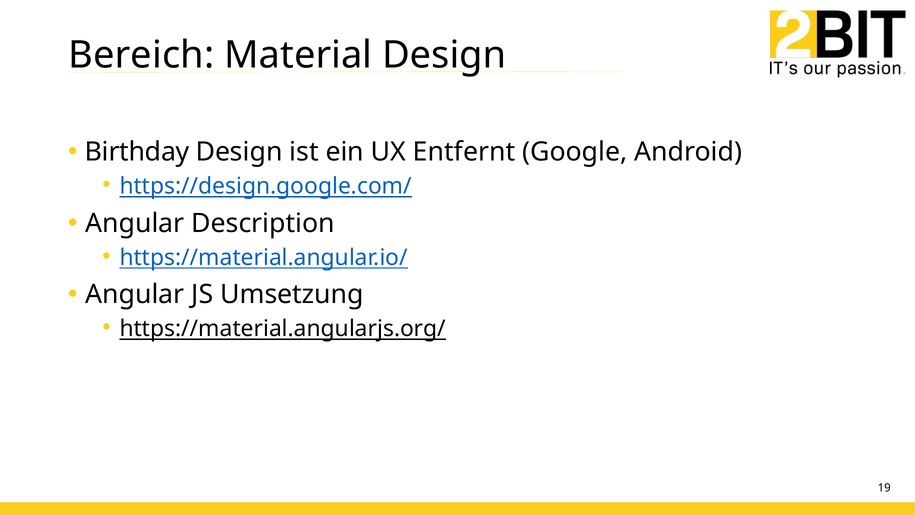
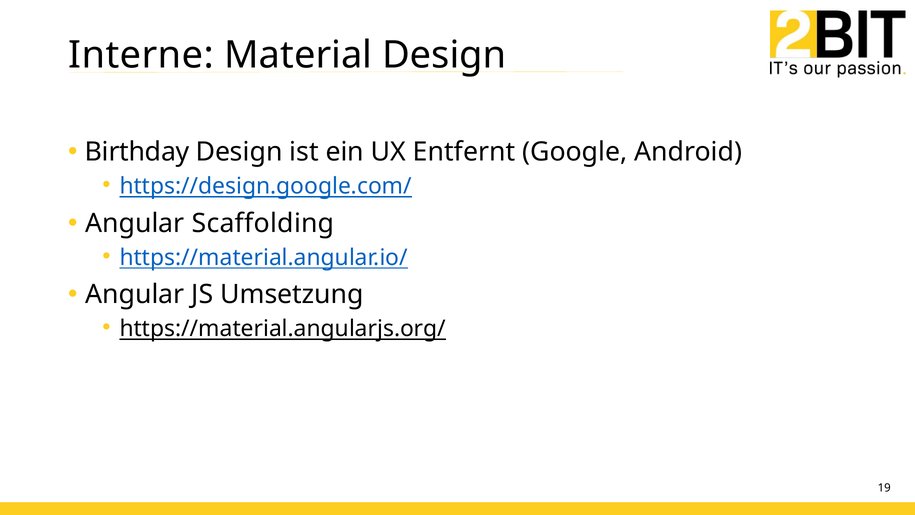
Bereich: Bereich -> Interne (141, 55)
Description: Description -> Scaffolding (263, 223)
